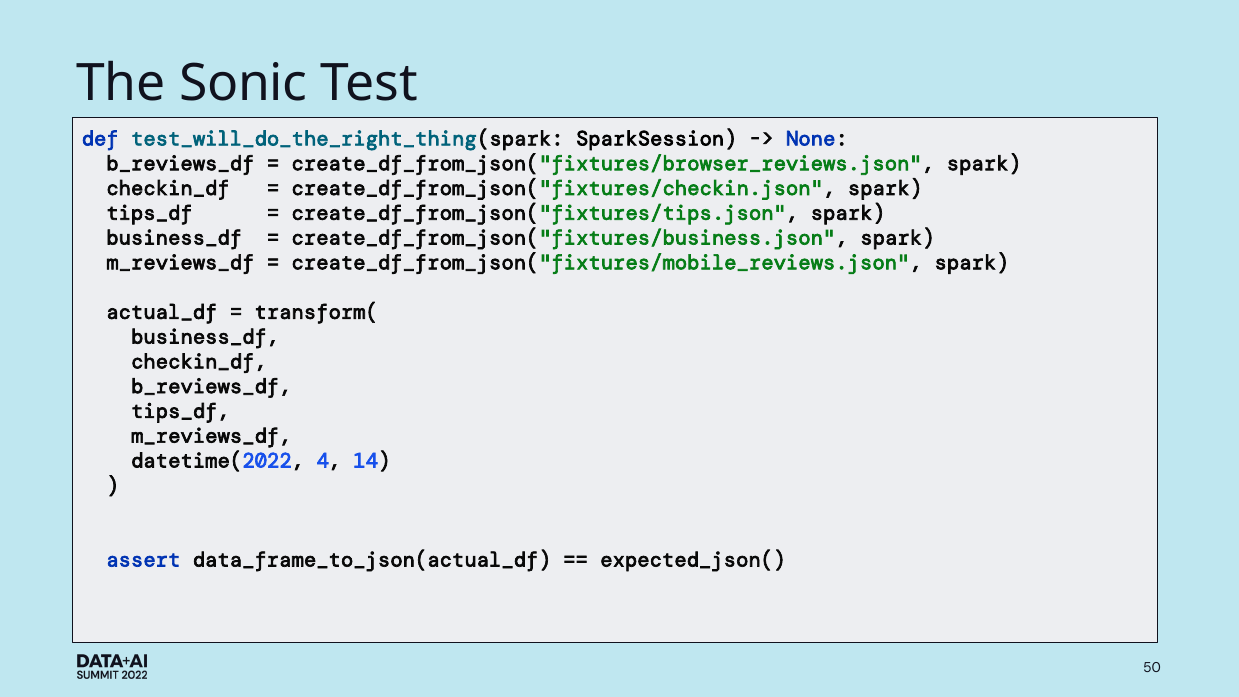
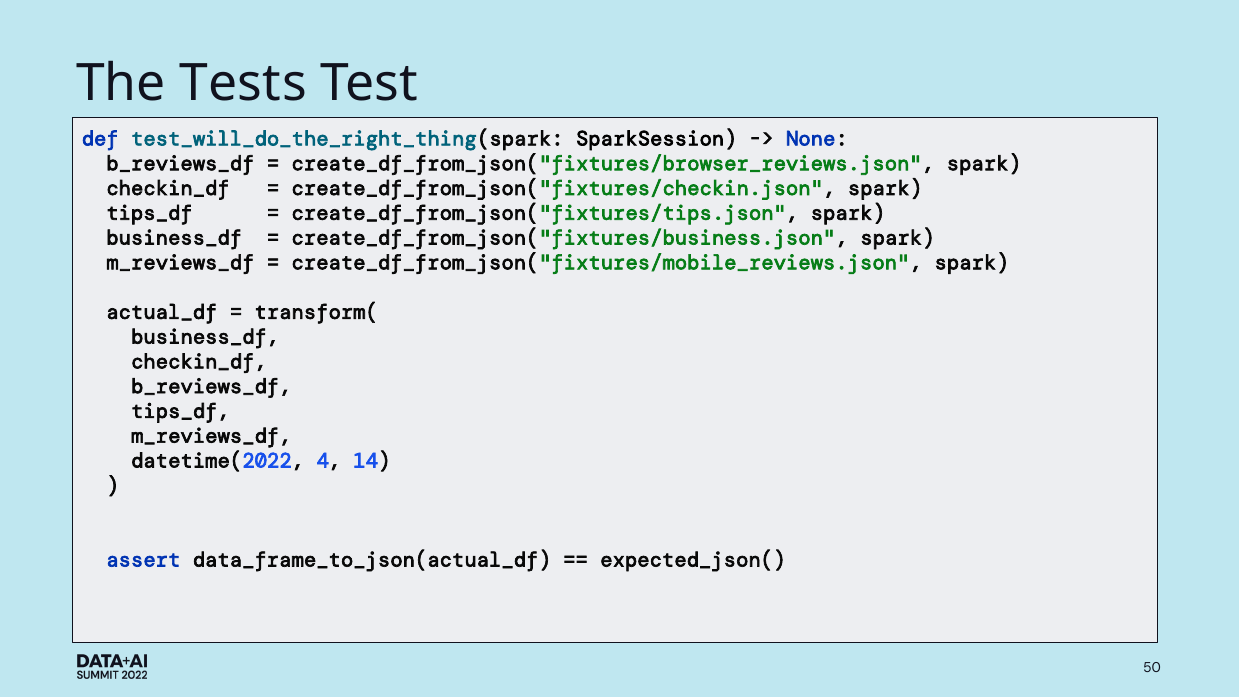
Sonic: Sonic -> Tests (243, 84)
